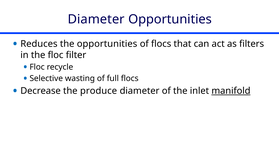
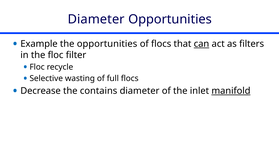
Reduces: Reduces -> Example (39, 44)
can underline: none -> present (201, 44)
produce: produce -> contains (99, 91)
